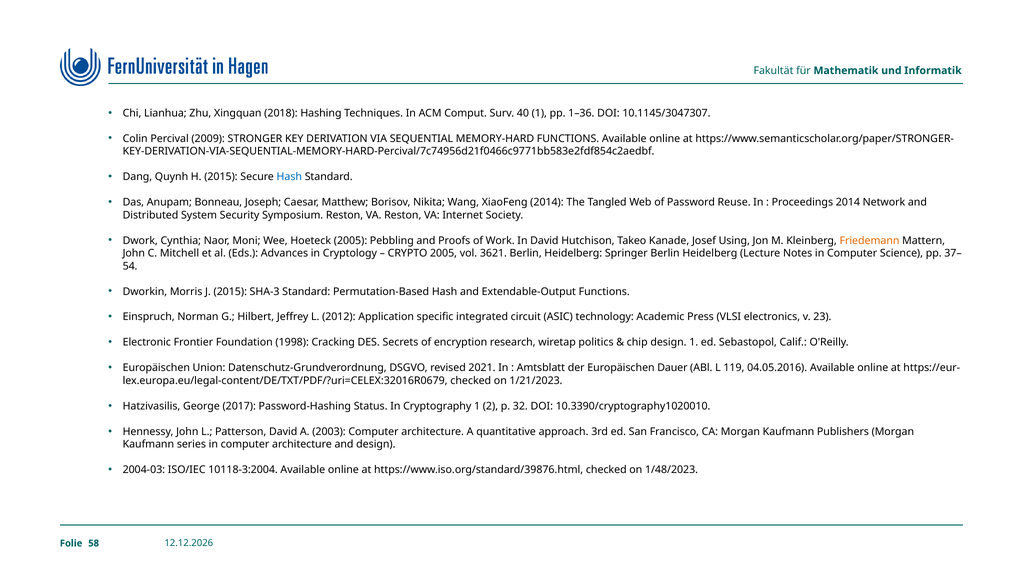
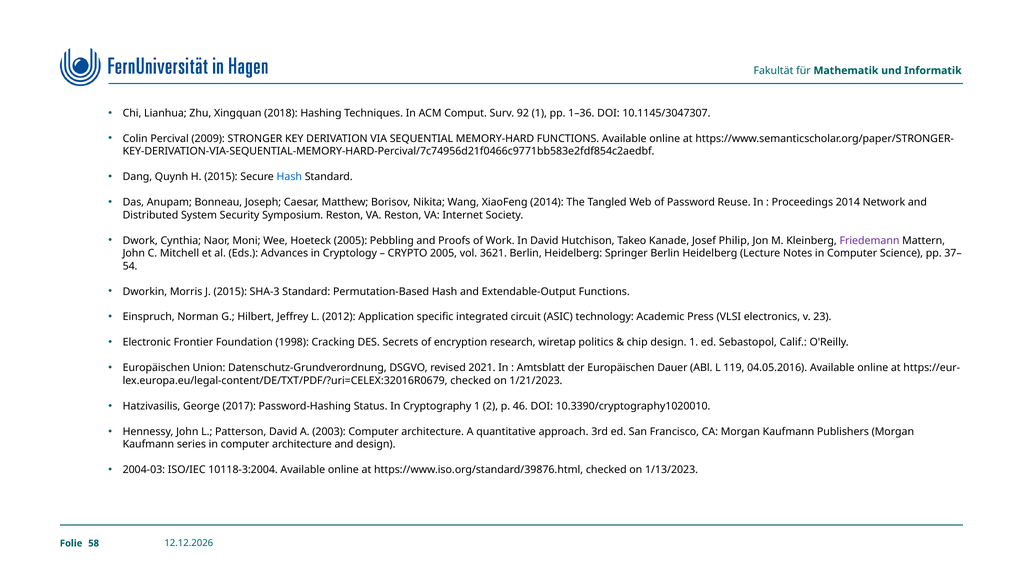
40: 40 -> 92 (523, 113)
Using: Using -> Philip (734, 241)
Friedemann colour: orange -> purple (870, 241)
32: 32 -> 46 (520, 406)
1/48/2023: 1/48/2023 -> 1/13/2023 (672, 470)
